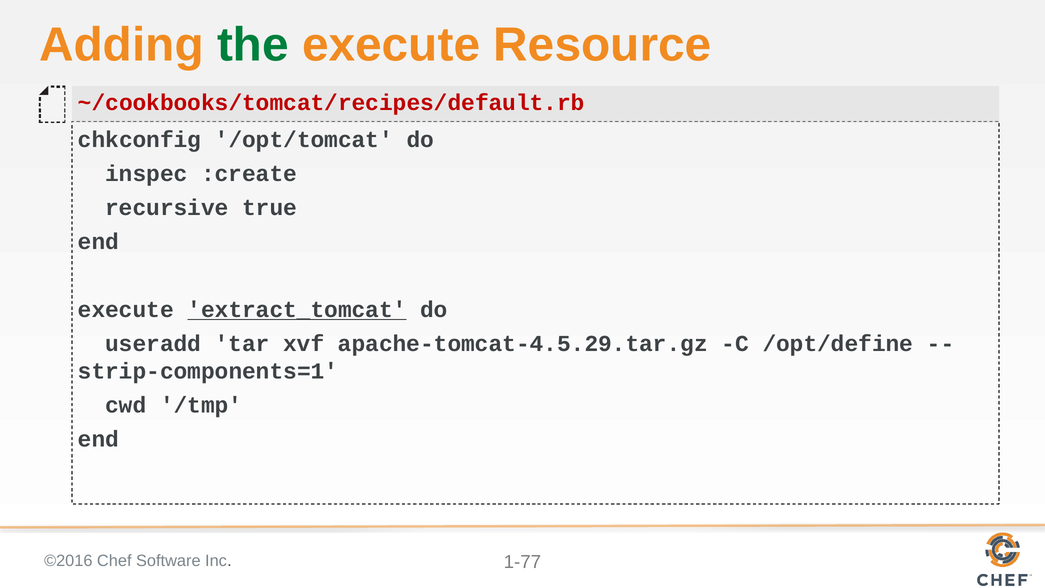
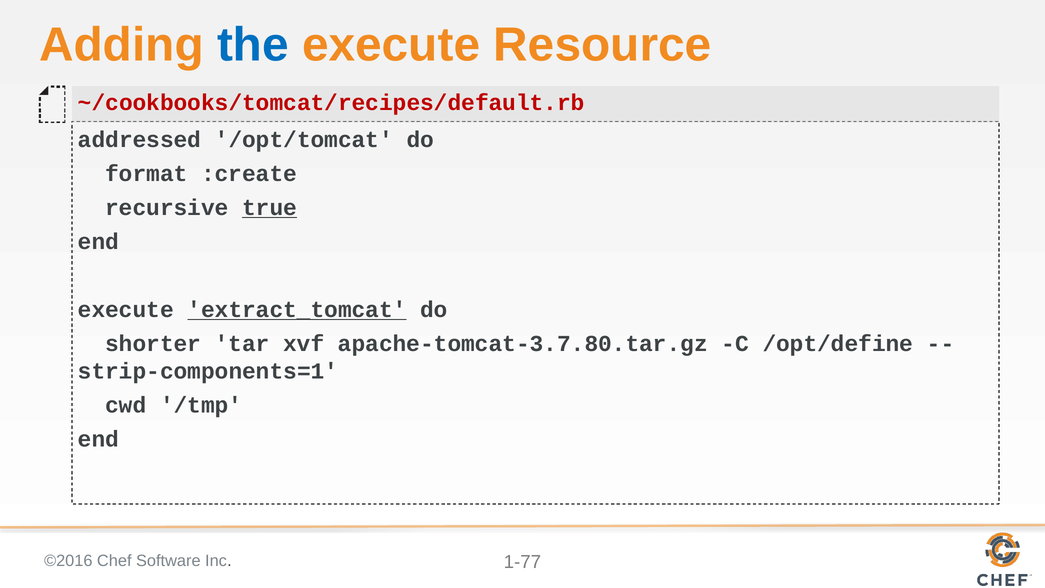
the colour: green -> blue (253, 45)
chkconfig: chkconfig -> addressed (140, 140)
inspec: inspec -> format (146, 174)
true underline: none -> present (270, 208)
useradd: useradd -> shorter (153, 343)
apache-tomcat-4.5.29.tar.gz: apache-tomcat-4.5.29.tar.gz -> apache-tomcat-3.7.80.tar.gz (523, 343)
